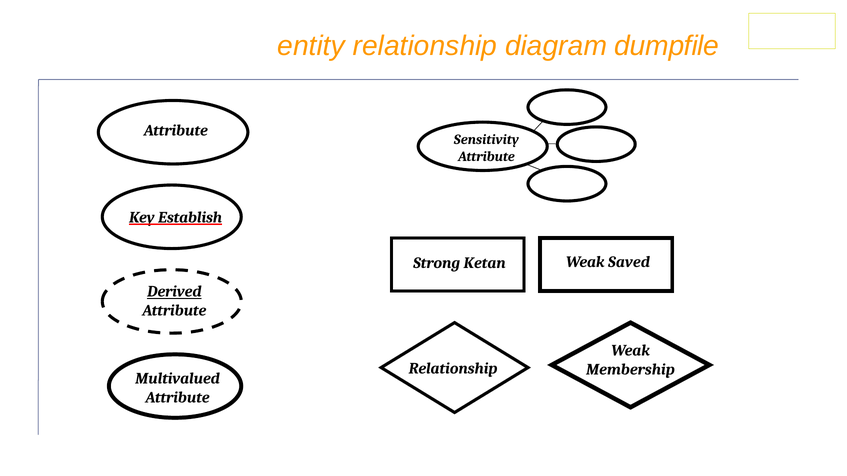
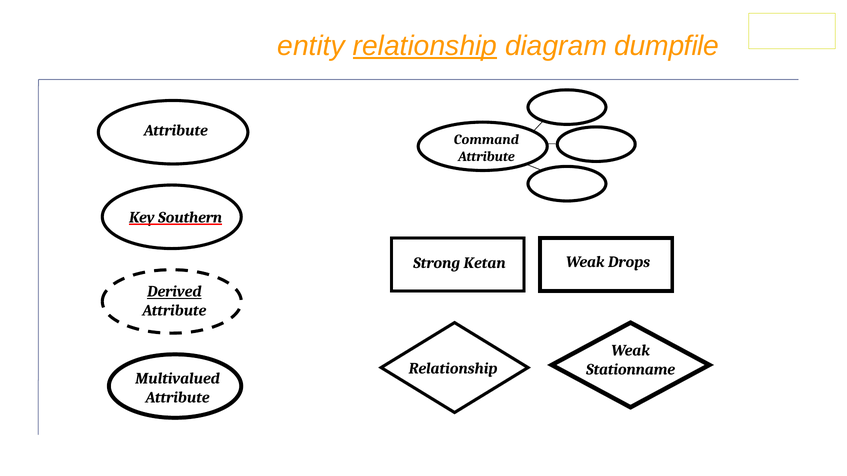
relationship underline: none -> present (425, 46)
Sensitivity: Sensitivity -> Command (486, 140)
Establish: Establish -> Southern (190, 218)
Saved: Saved -> Drops (629, 262)
Membership: Membership -> Stationname (631, 370)
